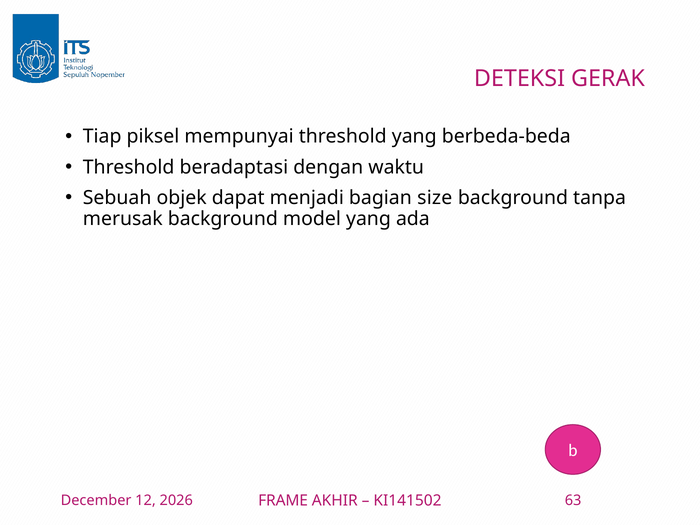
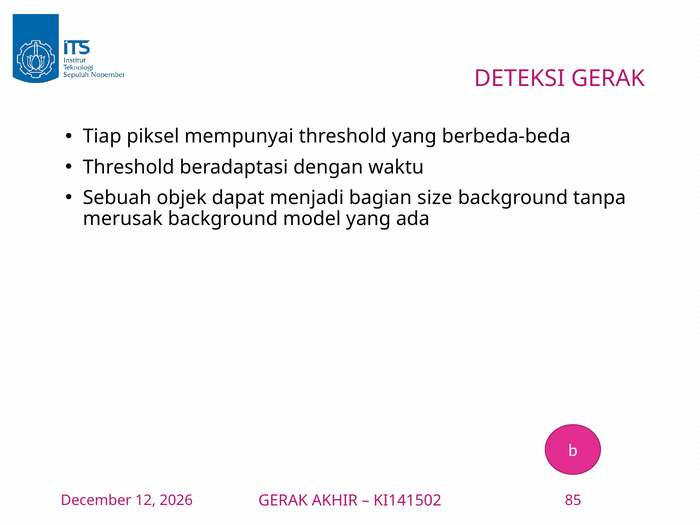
FRAME: FRAME -> GERAK (283, 500)
63: 63 -> 85 (573, 500)
